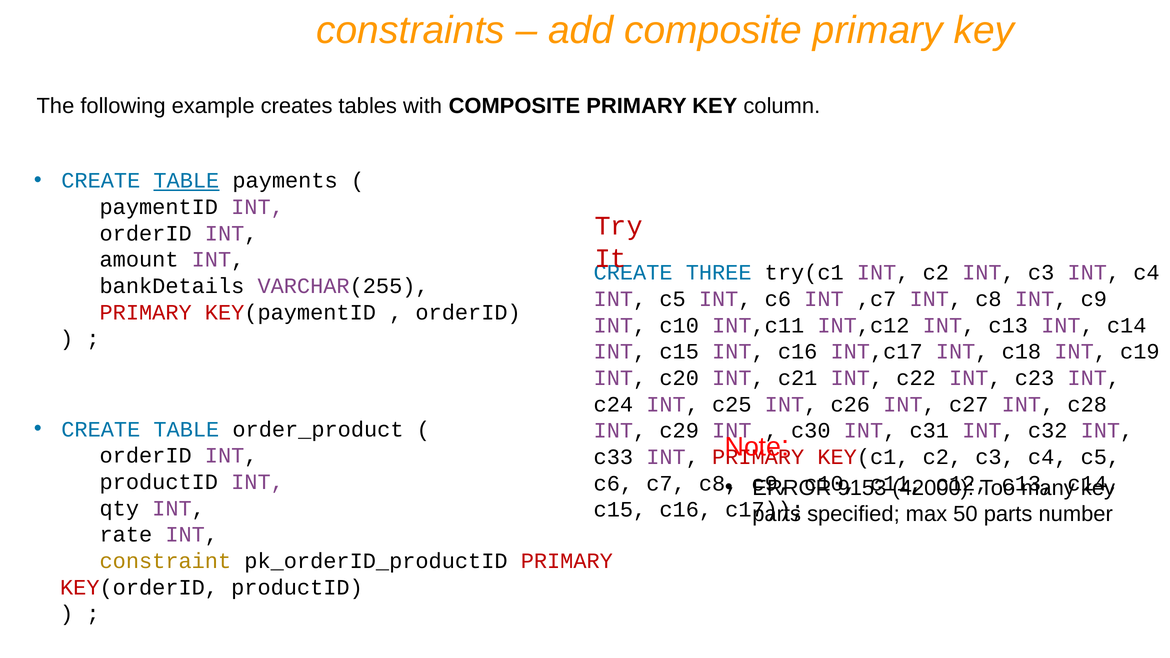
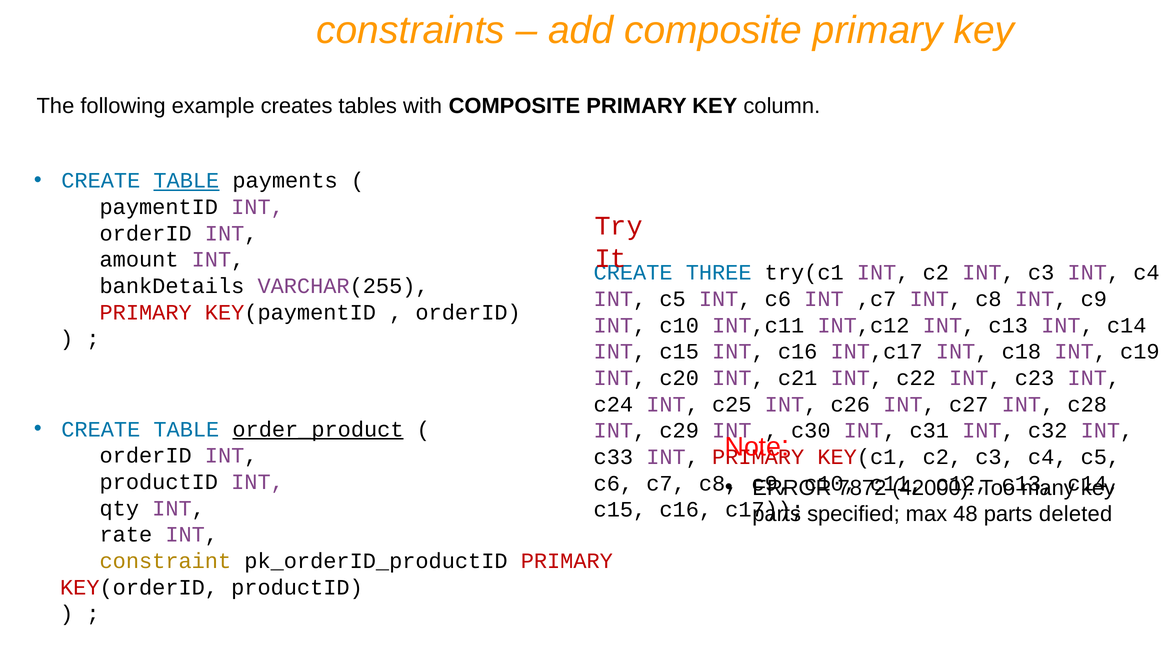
order_product underline: none -> present (318, 430)
9153: 9153 -> 7872 (862, 488)
50: 50 -> 48 (965, 514)
number: number -> deleted (1076, 514)
